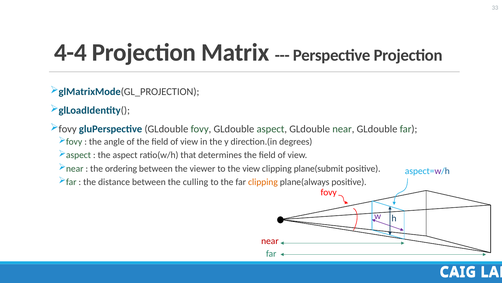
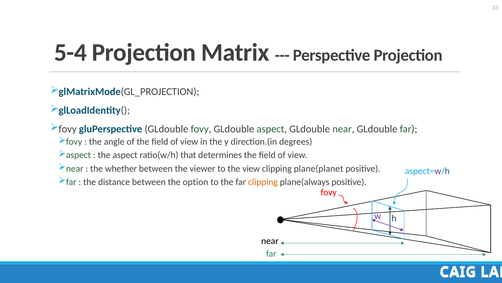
4-4: 4-4 -> 5-4 (70, 52)
ordering: ordering -> whether (121, 168)
plane(submit: plane(submit -> plane(planet (319, 168)
culling: culling -> option (195, 181)
near colour: red -> black (270, 241)
